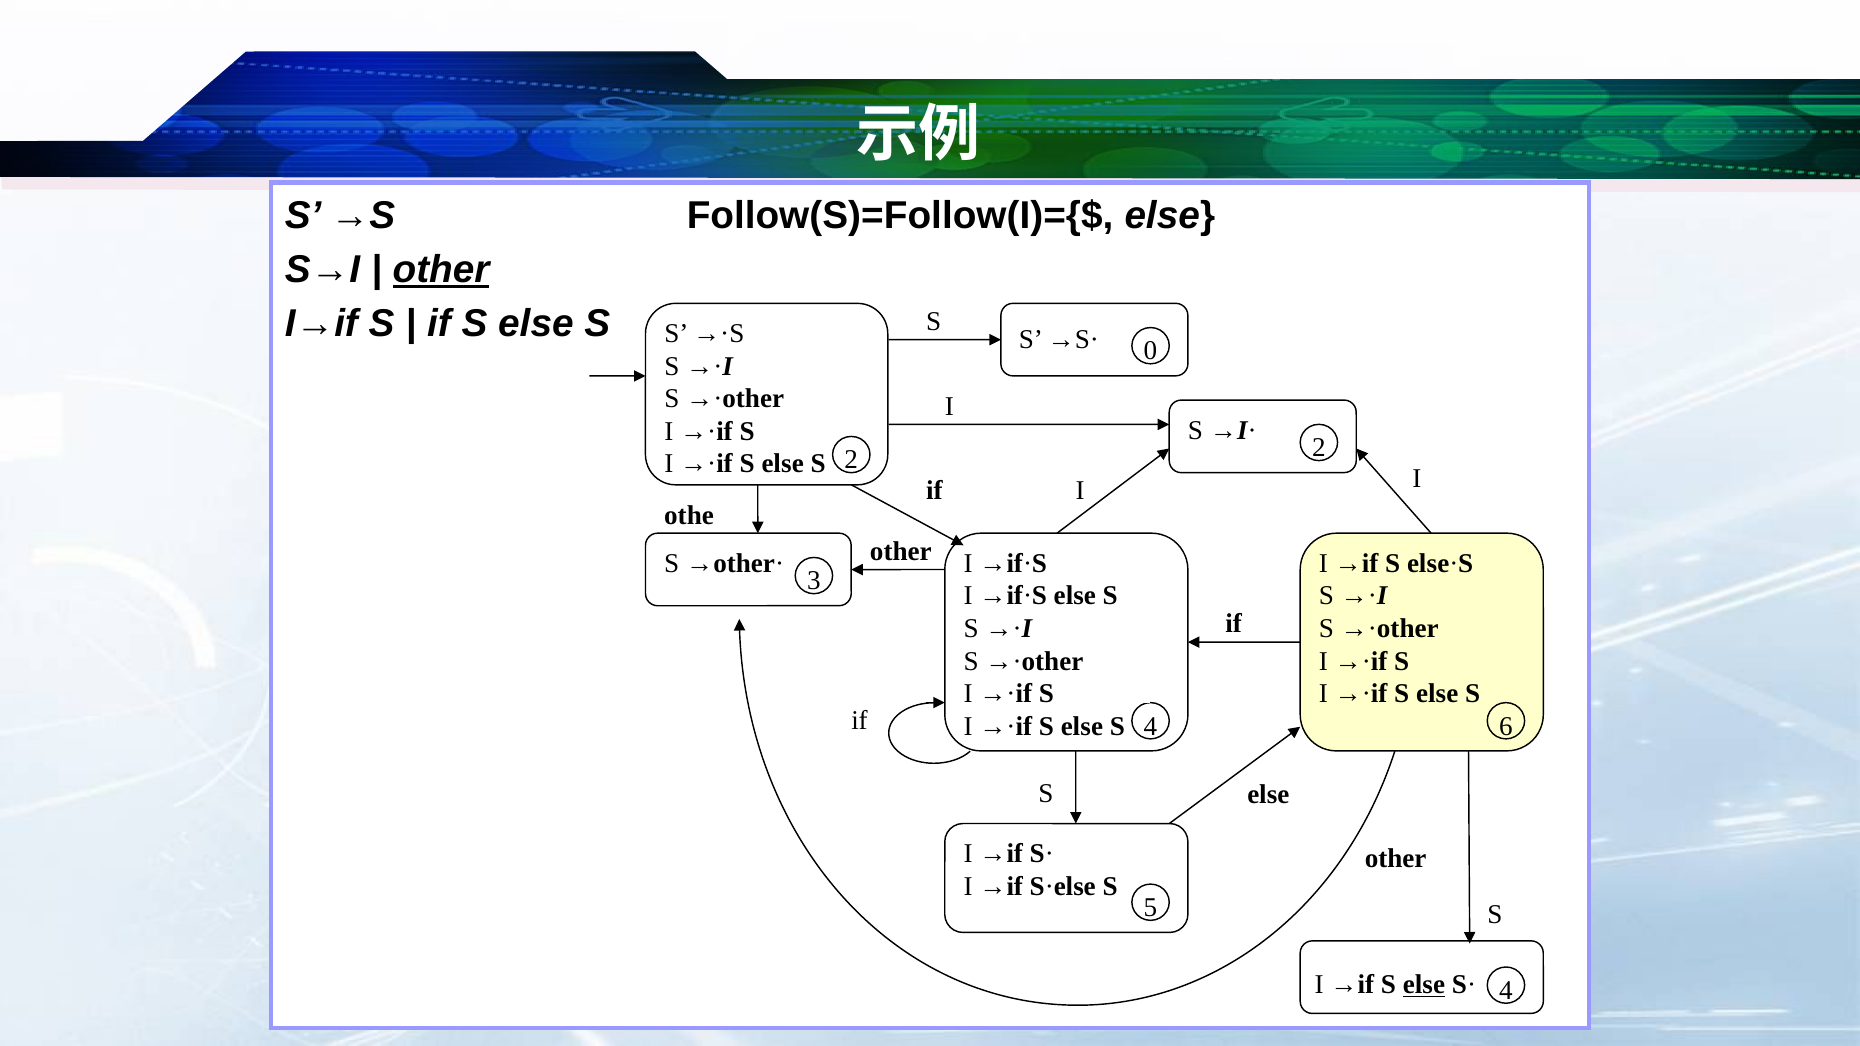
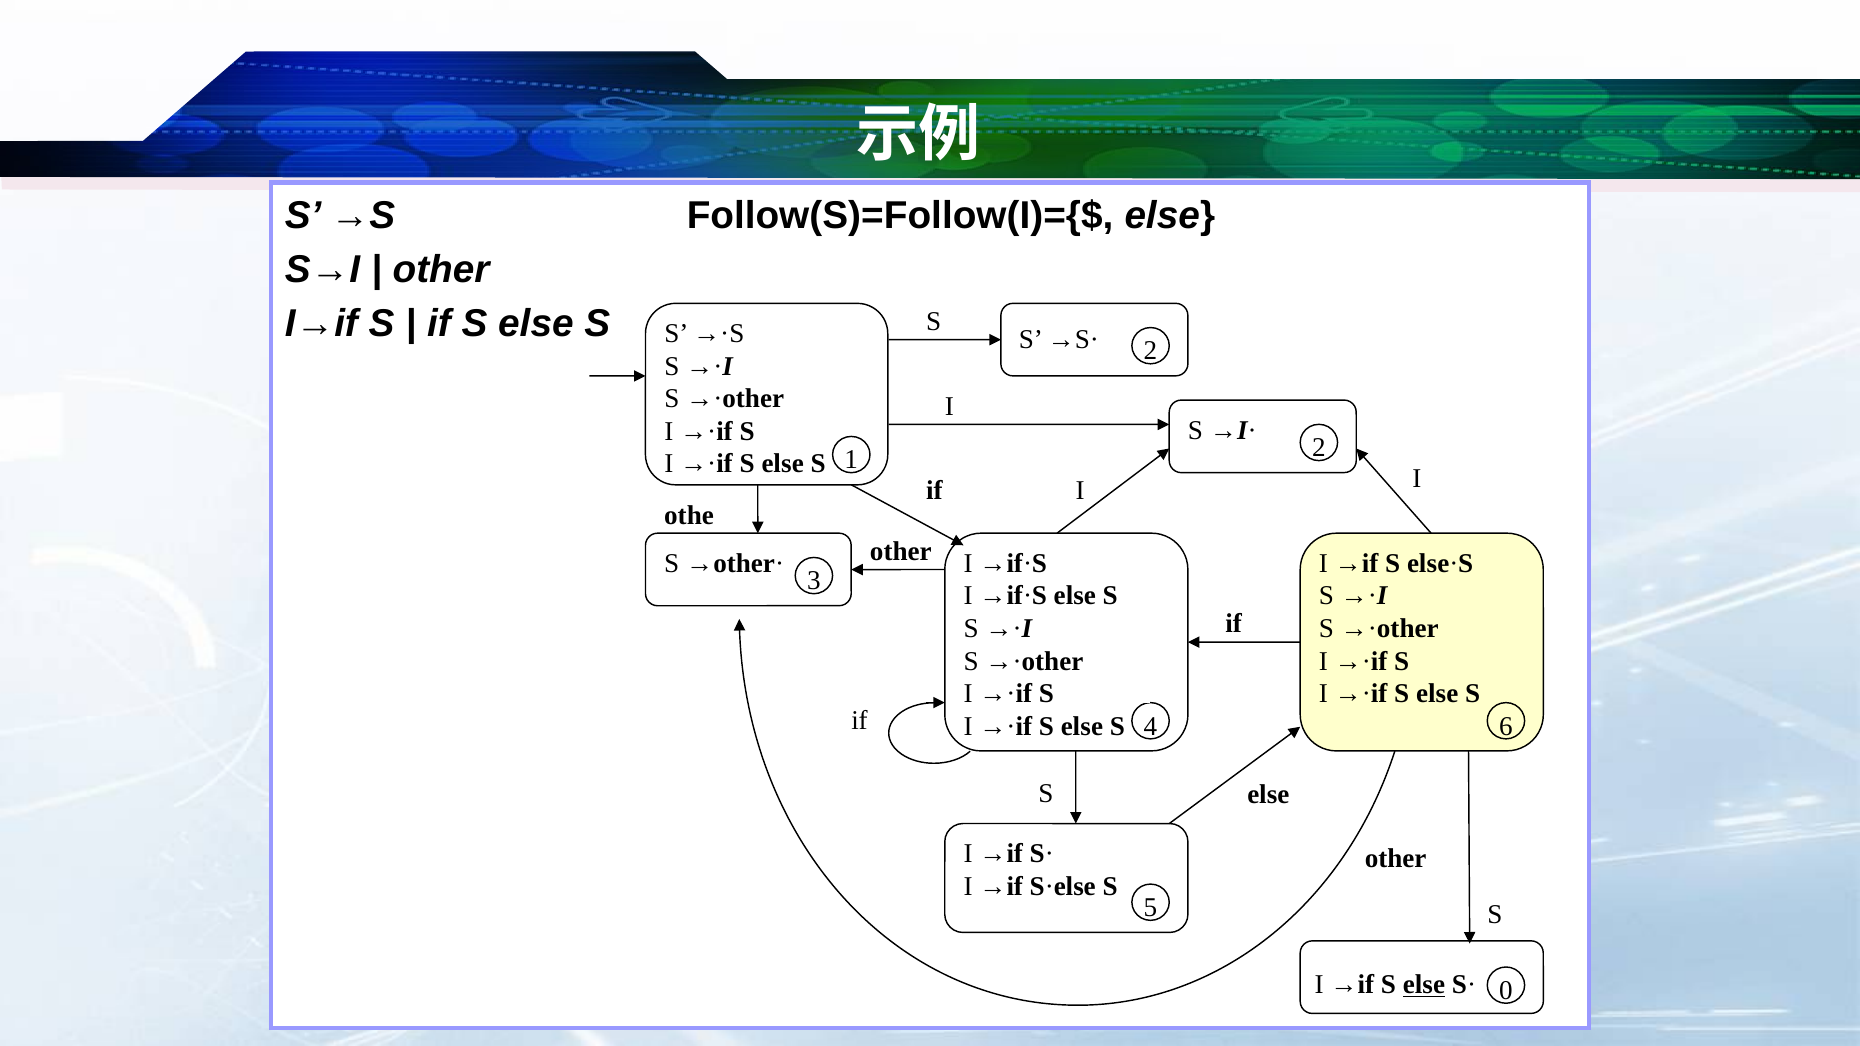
other underline: present -> none (441, 270)
→S· 0: 0 -> 2 (1151, 351)
S 2: 2 -> 1 (851, 460)
S· 4: 4 -> 0 (1506, 991)
